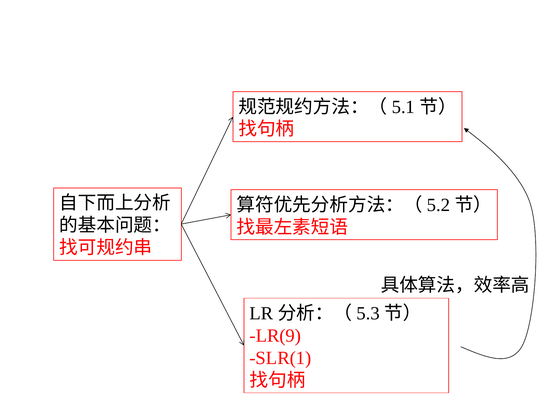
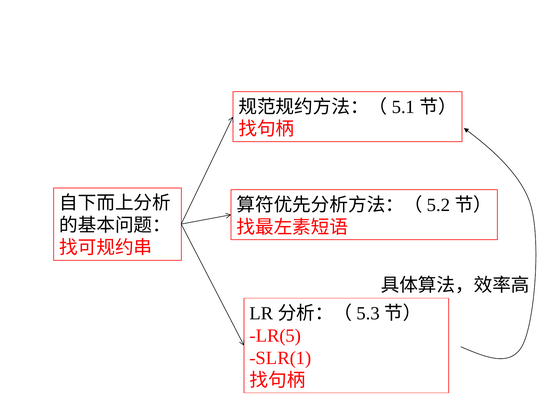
LR(9: LR(9 -> LR(5 (275, 336)
